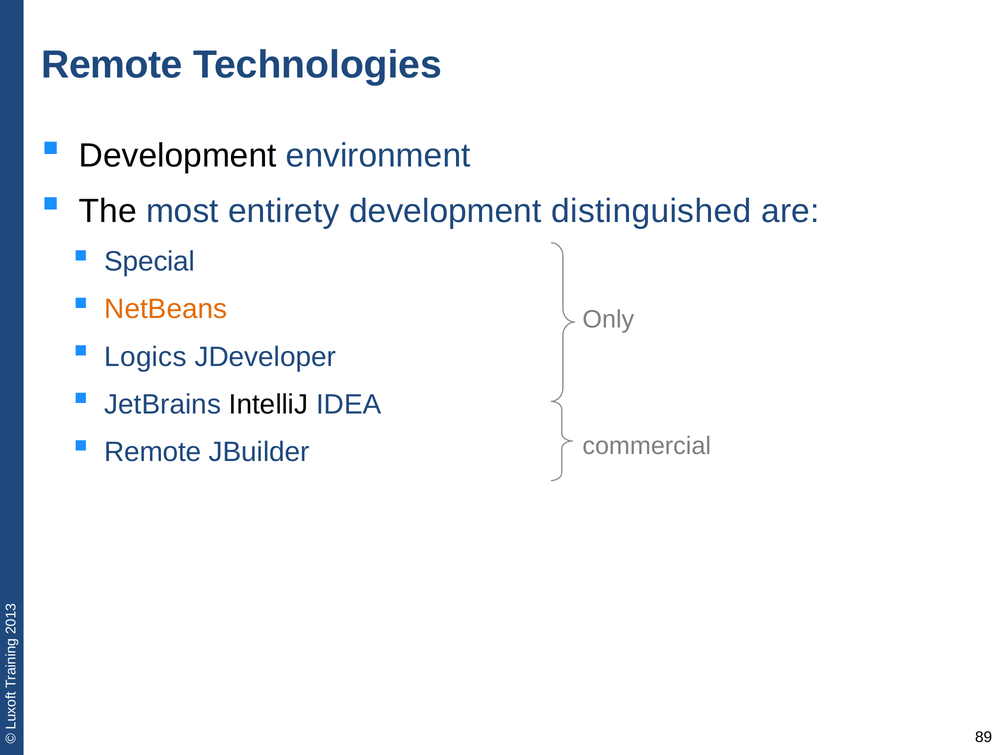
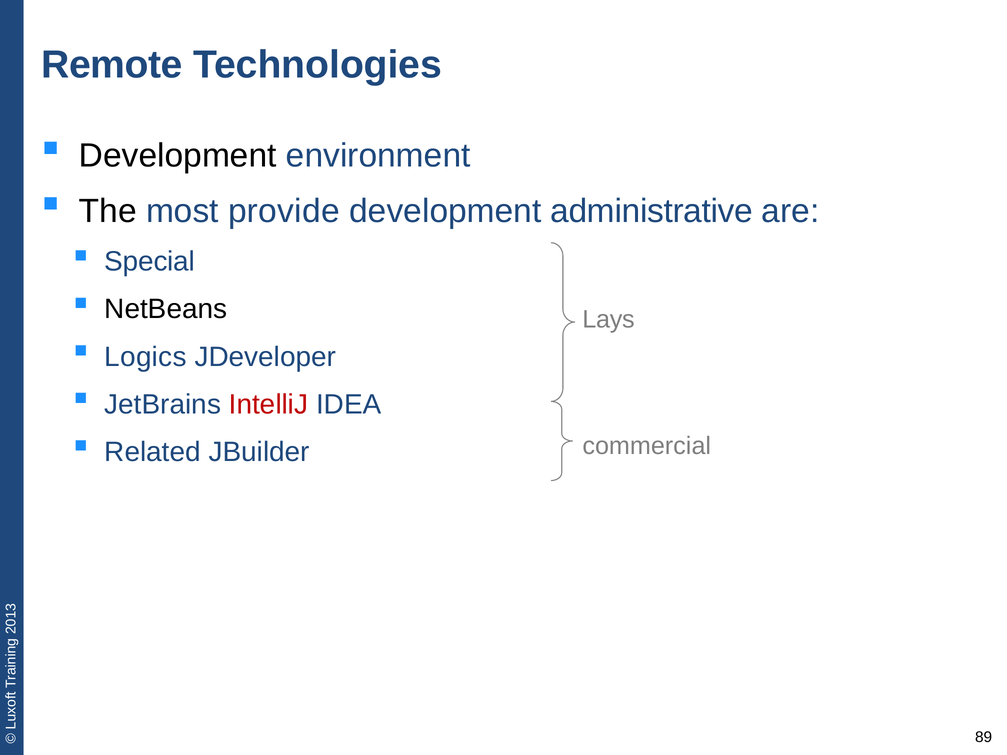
entirety: entirety -> provide (284, 211)
distinguished: distinguished -> administrative (652, 211)
NetBeans colour: orange -> black (166, 309)
Only: Only -> Lays (608, 320)
IntelliJ colour: black -> red (269, 405)
Remote: Remote -> Related (153, 452)
